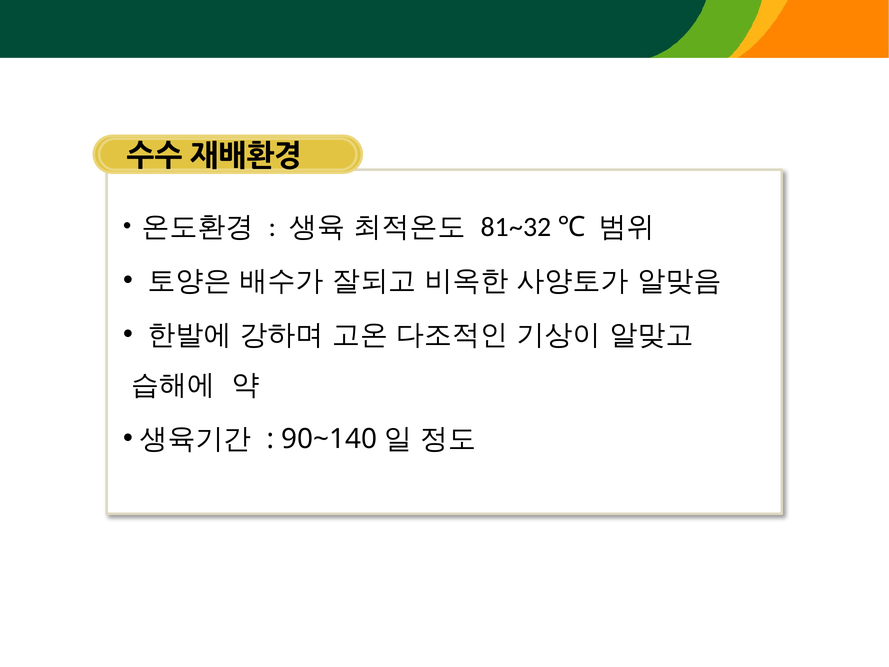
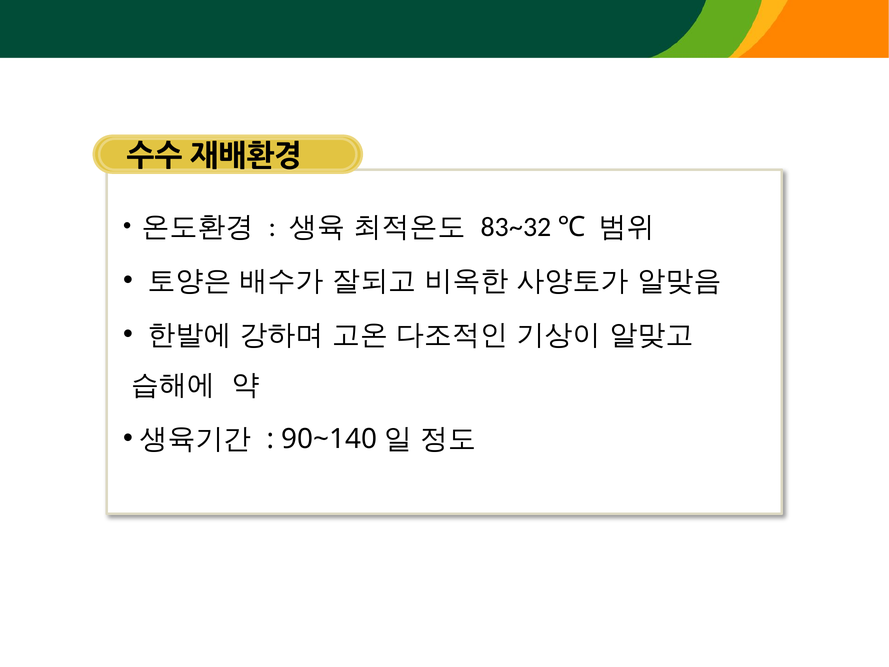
81~32: 81~32 -> 83~32 (516, 227)
